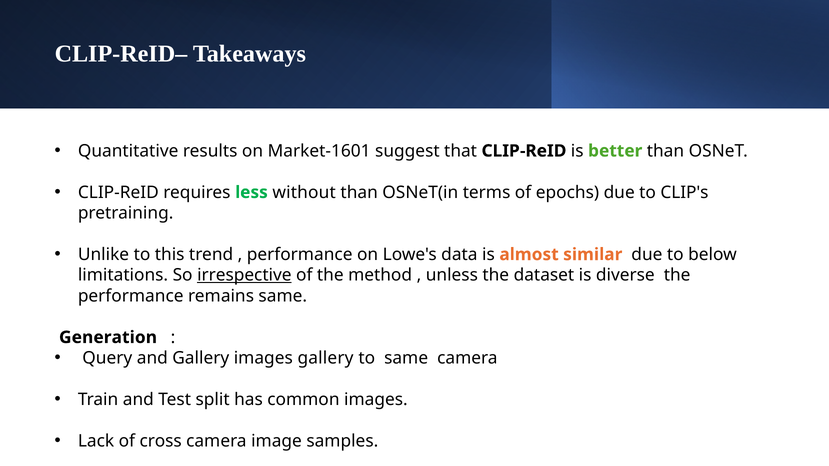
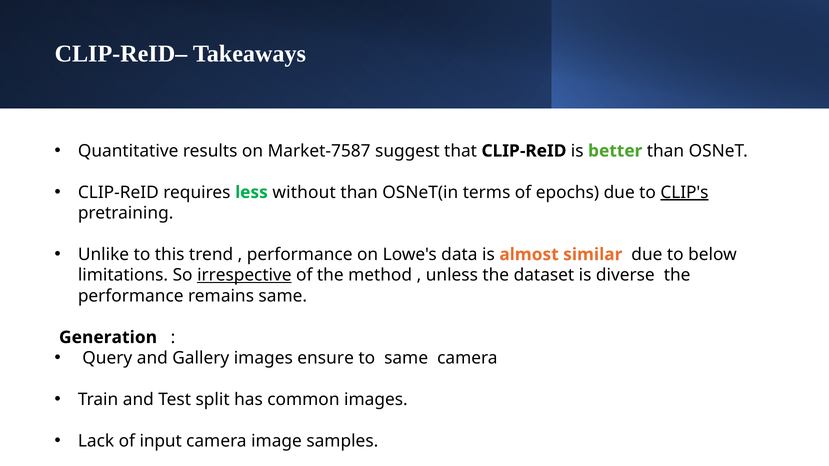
Market-1601: Market-1601 -> Market-7587 (319, 151)
CLIP's underline: none -> present (684, 192)
images gallery: gallery -> ensure (326, 358)
cross: cross -> input (161, 441)
